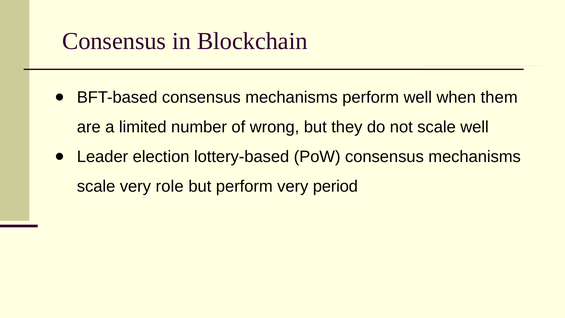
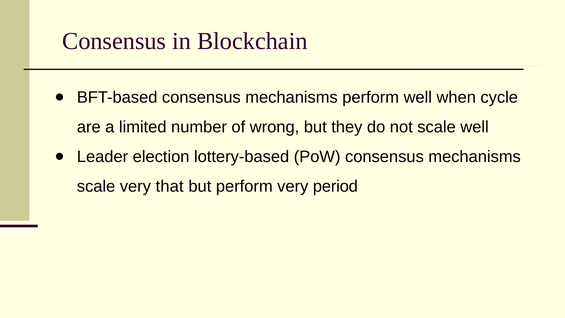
them: them -> cycle (499, 97)
role: role -> that (170, 186)
